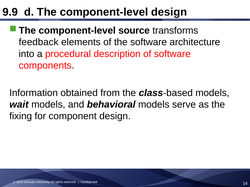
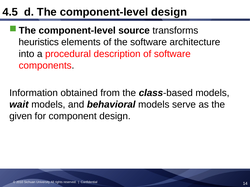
9.9: 9.9 -> 4.5 (10, 12)
feedback: feedback -> heuristics (39, 42)
fixing: fixing -> given (21, 116)
